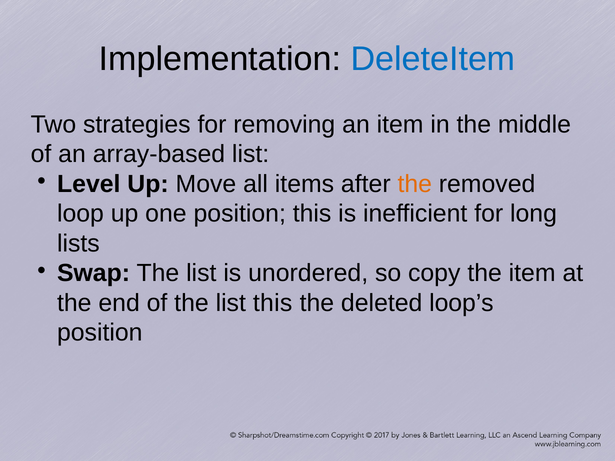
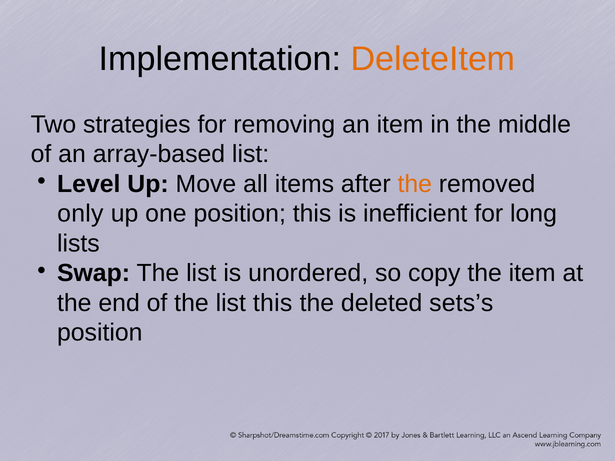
DeleteItem colour: blue -> orange (433, 59)
loop: loop -> only (80, 214)
loop’s: loop’s -> sets’s (461, 303)
